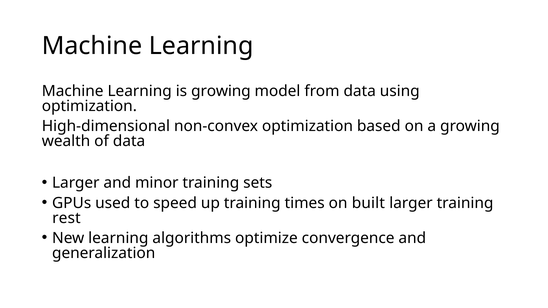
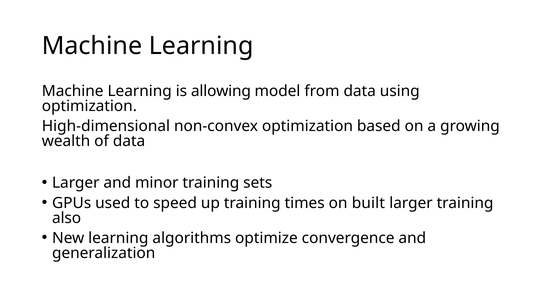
is growing: growing -> allowing (221, 91)
rest: rest -> also (67, 218)
